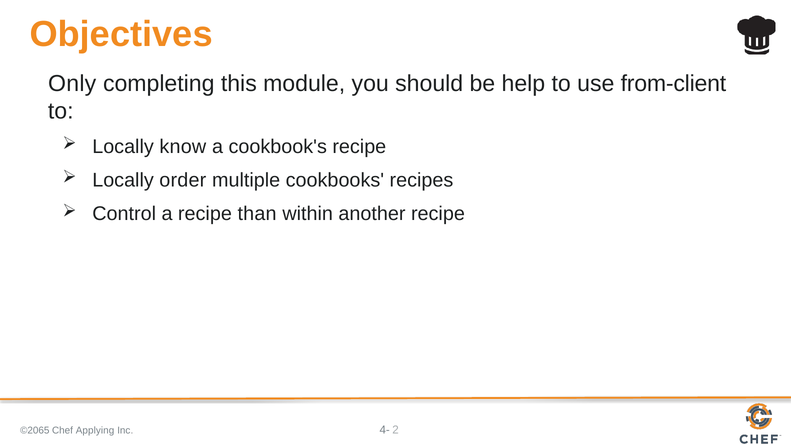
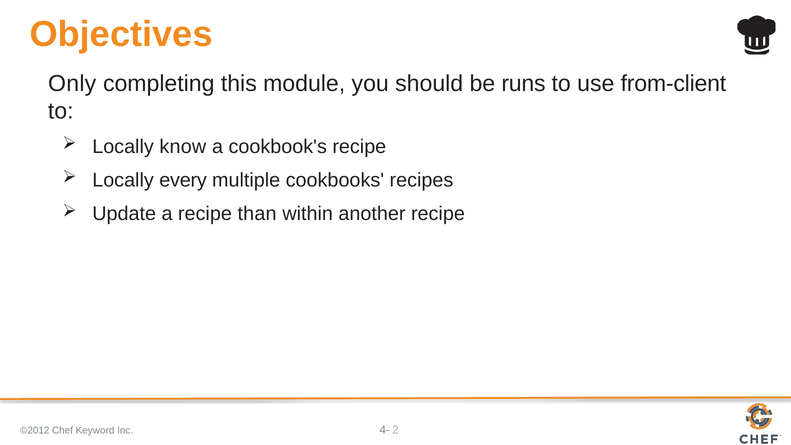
help: help -> runs (524, 83)
order: order -> every (183, 180)
Control: Control -> Update (124, 214)
©2065: ©2065 -> ©2012 (35, 430)
Applying: Applying -> Keyword (95, 430)
